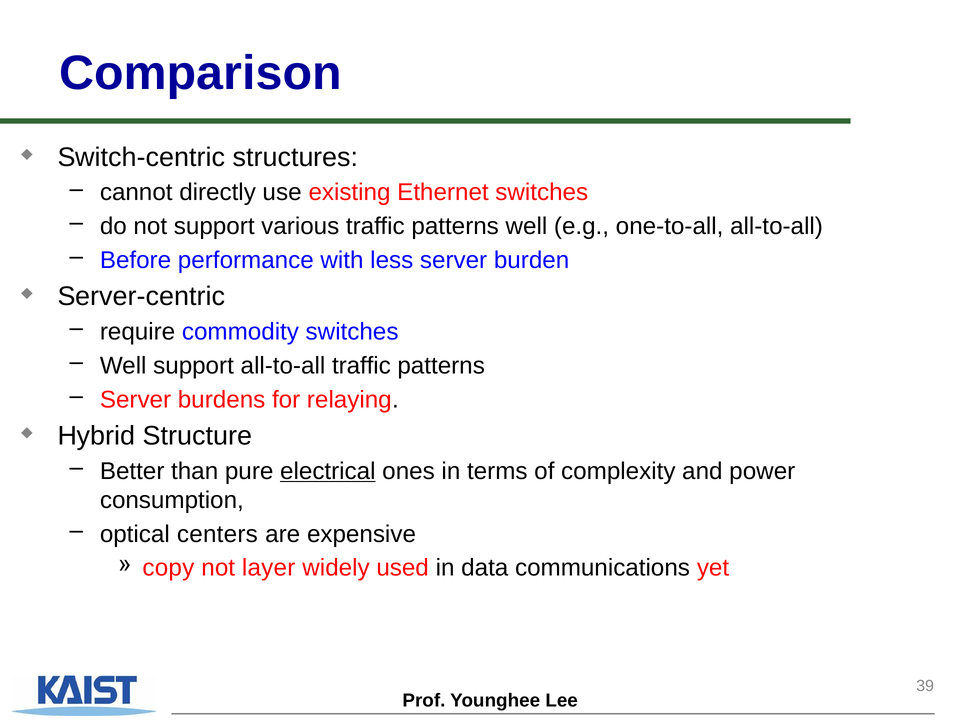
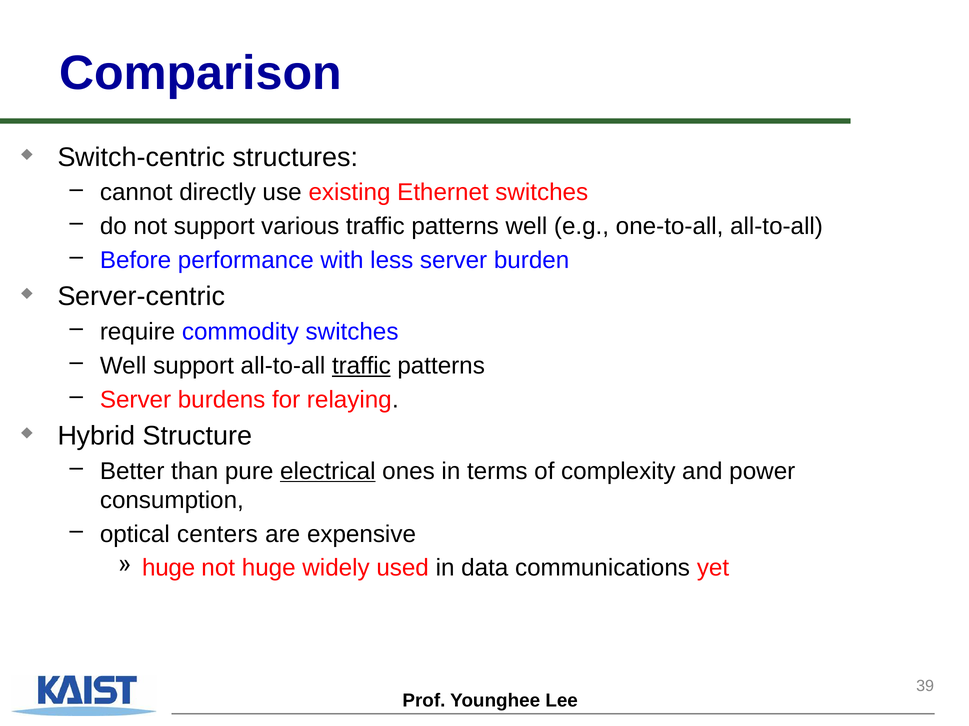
traffic underline: none -> present (361, 366)
copy: copy -> huge (169, 568)
not layer: layer -> huge (269, 568)
